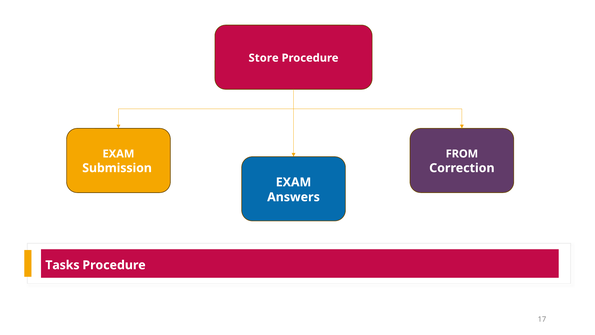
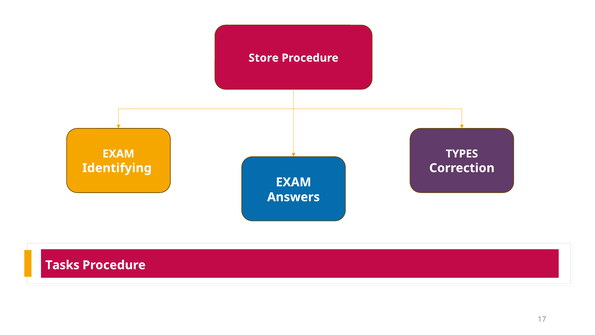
FROM: FROM -> TYPES (462, 154)
Submission: Submission -> Identifying (117, 168)
